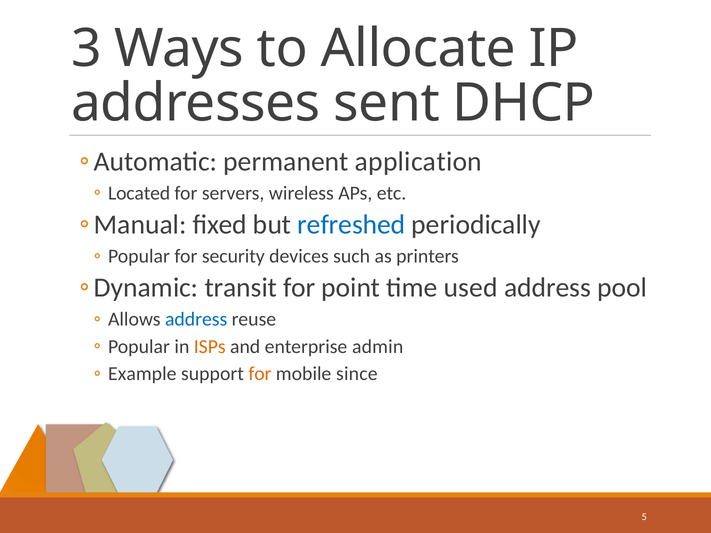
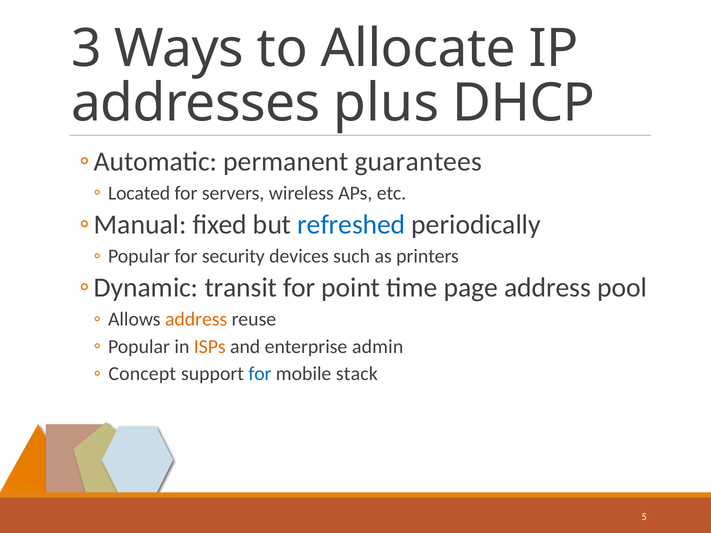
sent: sent -> plus (386, 103)
application: application -> guarantees (418, 162)
used: used -> page (471, 288)
address colour: blue -> orange (196, 320)
Example: Example -> Concept (142, 374)
for colour: orange -> blue (260, 374)
since: since -> stack (357, 374)
